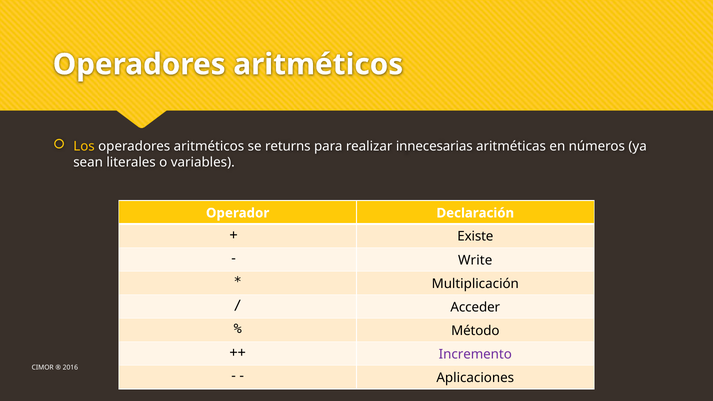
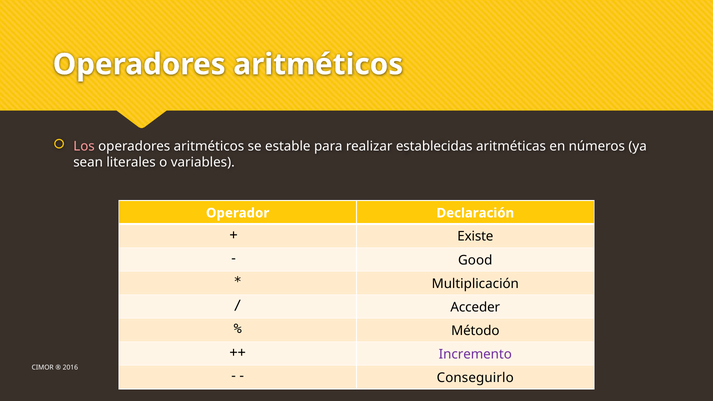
Los colour: yellow -> pink (84, 147)
returns: returns -> estable (288, 147)
innecesarias: innecesarias -> establecidas (434, 147)
Write: Write -> Good (475, 260)
Aplicaciones: Aplicaciones -> Conseguirlo (475, 378)
